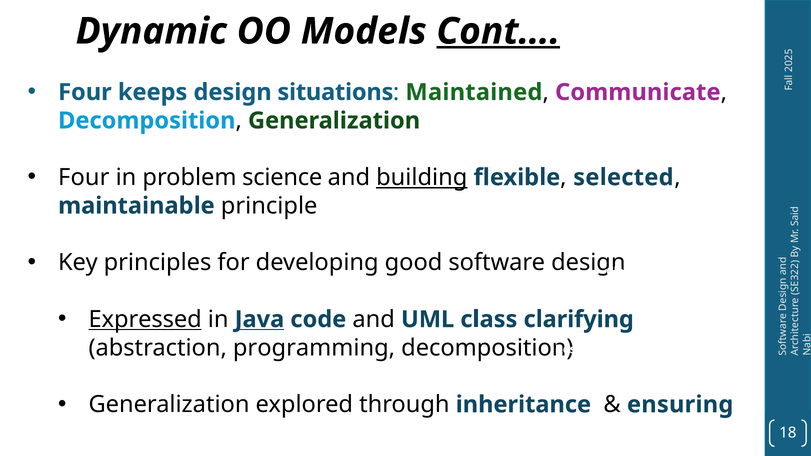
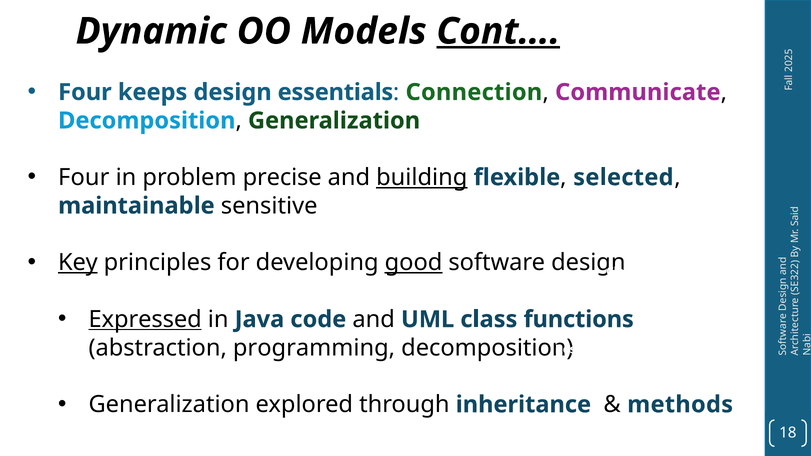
situations: situations -> essentials (335, 92)
Maintained: Maintained -> Connection (474, 92)
science: science -> precise (282, 177)
principle: principle -> sensitive (269, 206)
Key underline: none -> present (78, 263)
good underline: none -> present (414, 263)
Java underline: present -> none (259, 319)
clarifying: clarifying -> functions (579, 319)
ensuring: ensuring -> methods (680, 405)
